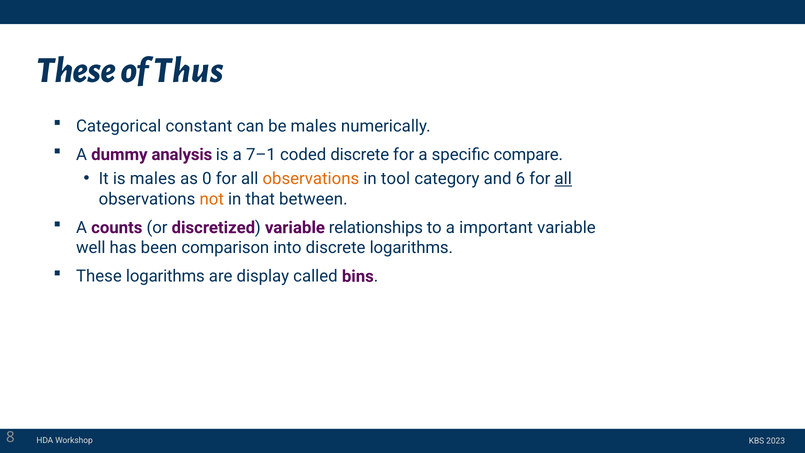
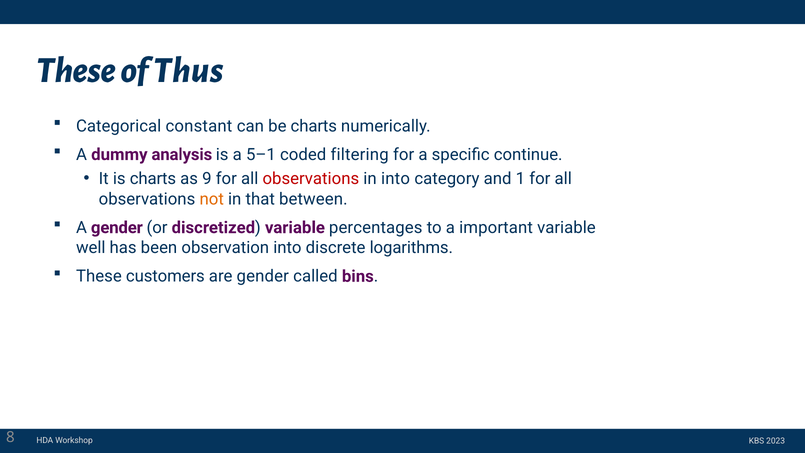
be males: males -> charts (314, 126)
7–1: 7–1 -> 5–1 (261, 154)
coded discrete: discrete -> filtering (360, 154)
compare: compare -> continue (528, 154)
is males: males -> charts (153, 179)
0: 0 -> 9 (207, 179)
observations colour: orange -> red (311, 179)
in tool: tool -> into (395, 179)
6: 6 -> 1 (520, 179)
all underline: present -> none (563, 179)
A counts: counts -> gender (117, 227)
relationships: relationships -> percentages (376, 227)
comparison: comparison -> observation (225, 248)
These logarithms: logarithms -> customers (165, 276)
are display: display -> gender (263, 276)
